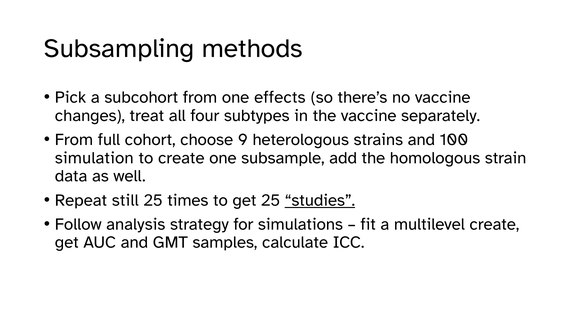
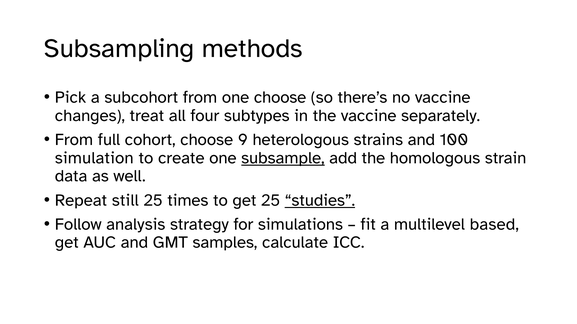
one effects: effects -> choose (280, 98)
subsample underline: none -> present (283, 158)
multilevel create: create -> based (494, 225)
